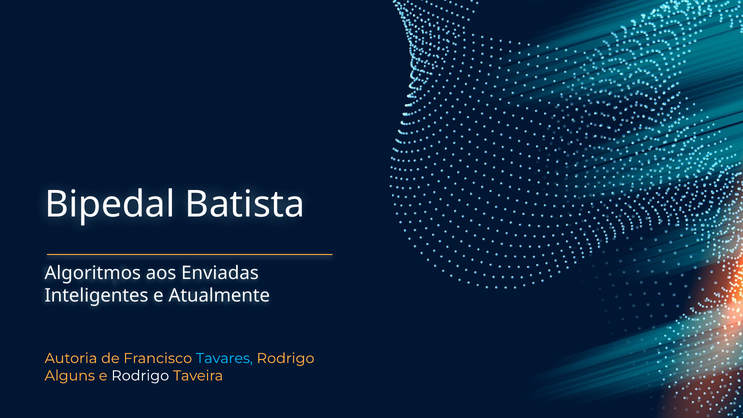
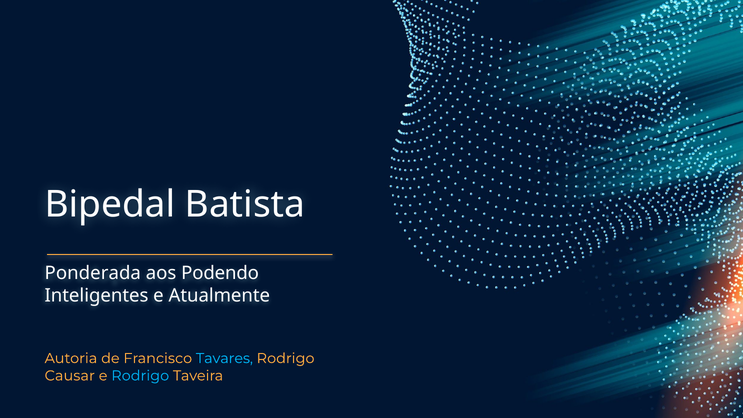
Algoritmos: Algoritmos -> Ponderada (93, 273)
Enviadas: Enviadas -> Podendo (220, 273)
Alguns: Alguns -> Causar (70, 376)
Rodrigo colour: white -> light blue (140, 376)
